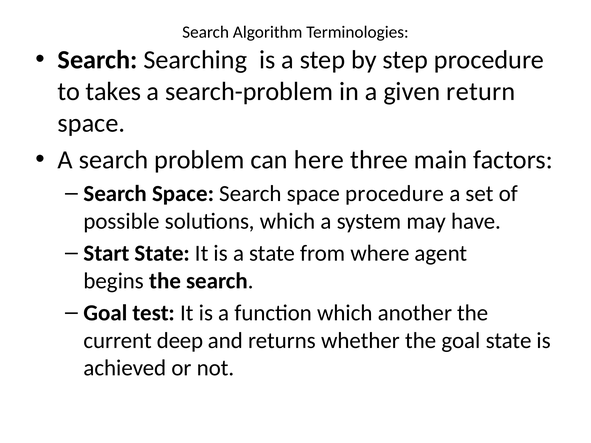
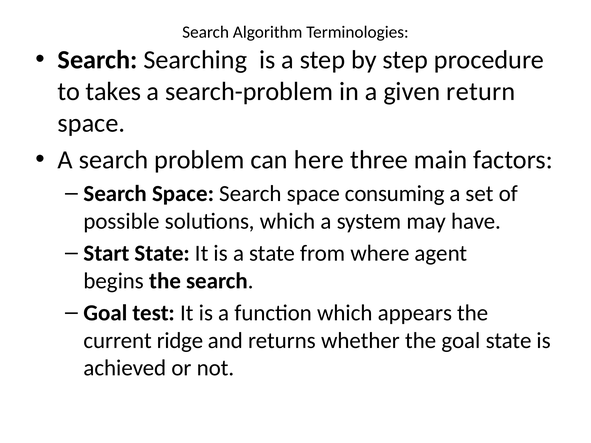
space procedure: procedure -> consuming (395, 194)
another: another -> appears (415, 313)
deep: deep -> ridge (180, 341)
